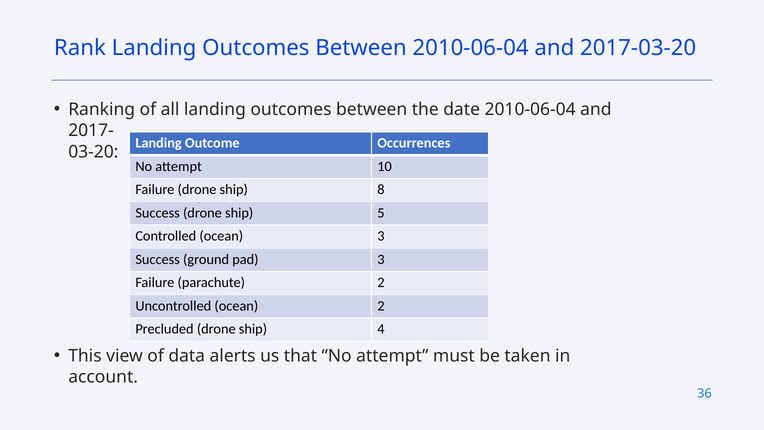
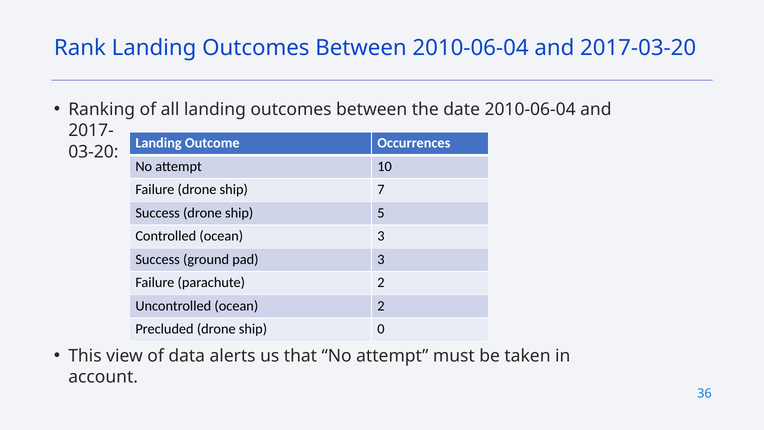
8: 8 -> 7 (381, 190)
4: 4 -> 0 (381, 329)
